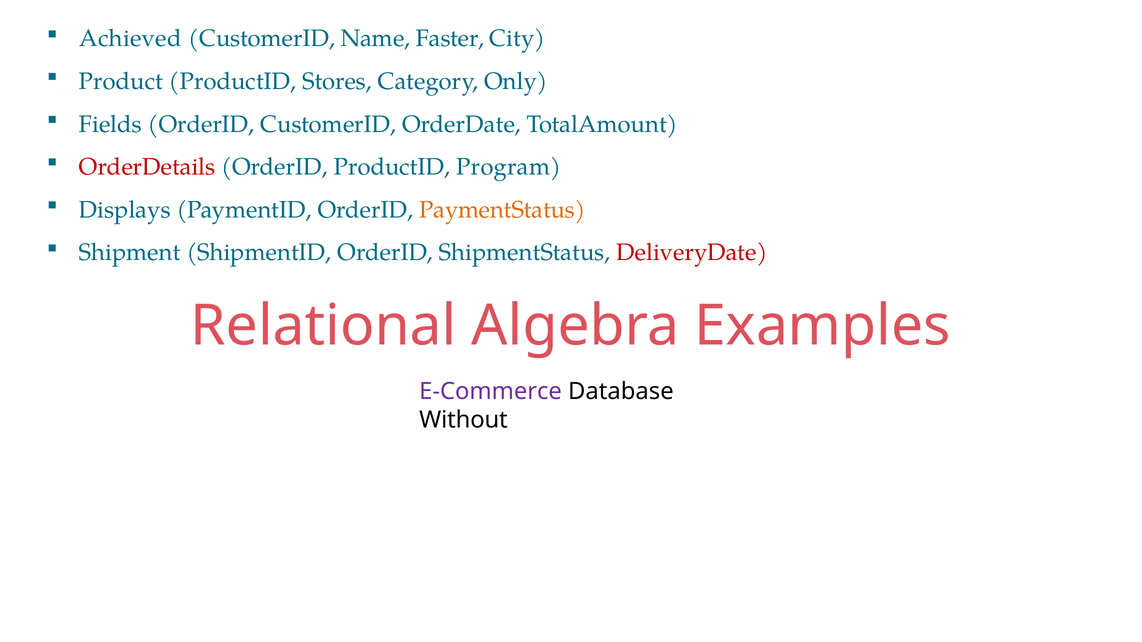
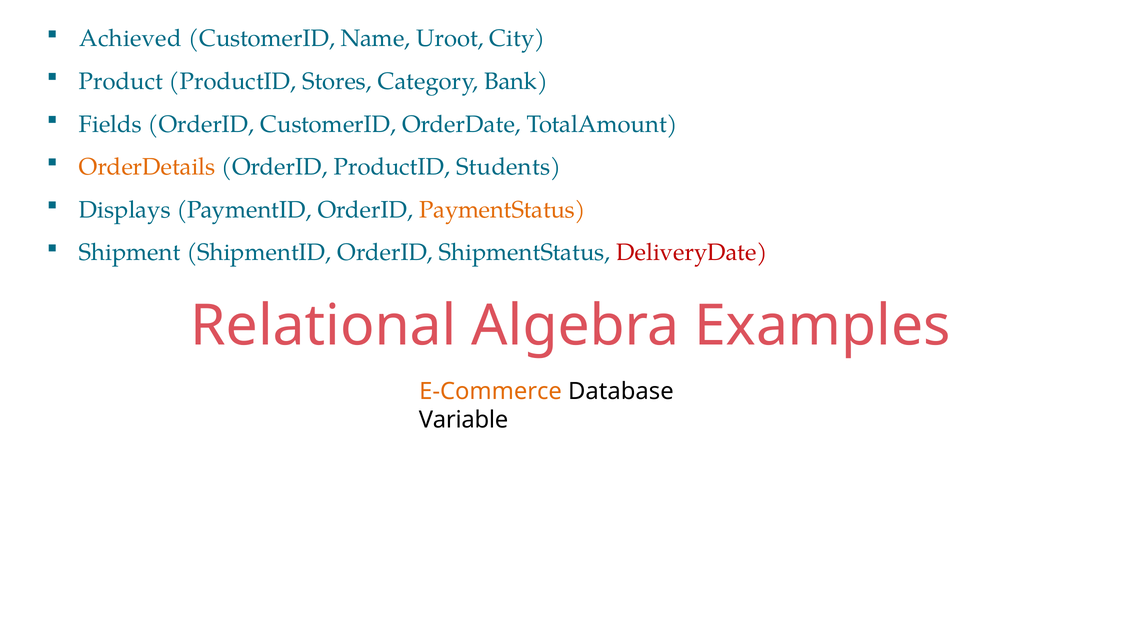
Faster: Faster -> Uroot (450, 39)
Only: Only -> Bank (516, 81)
OrderDetails colour: red -> orange (147, 167)
Program: Program -> Students (509, 167)
E-Commerce colour: purple -> orange (491, 392)
Without: Without -> Variable (464, 420)
